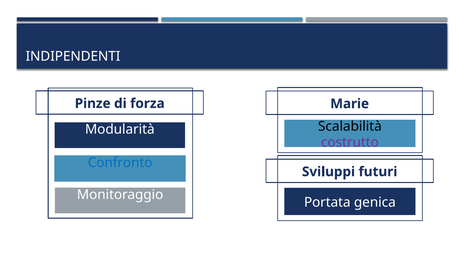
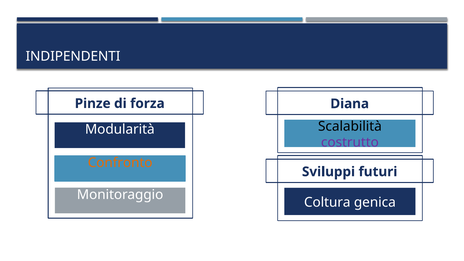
Marie: Marie -> Diana (350, 104)
Confronto colour: blue -> orange (120, 163)
Portata: Portata -> Coltura (327, 202)
